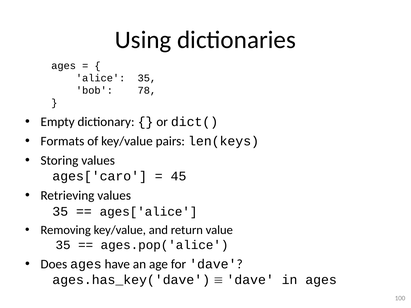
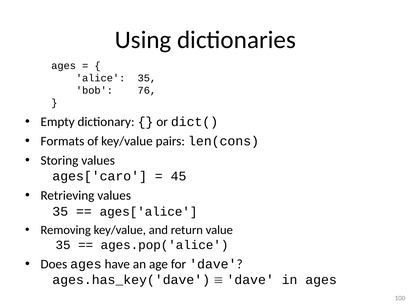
78: 78 -> 76 (147, 91)
len(keys: len(keys -> len(cons (224, 141)
